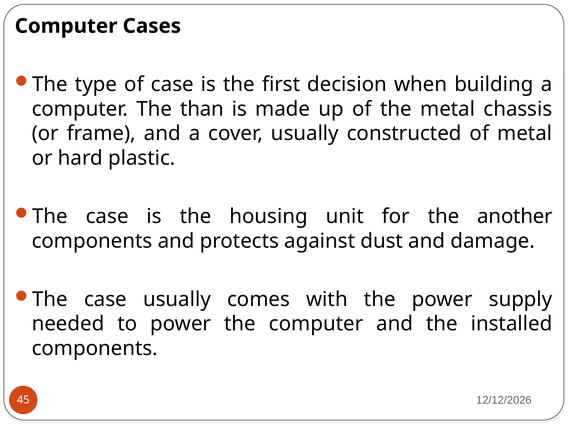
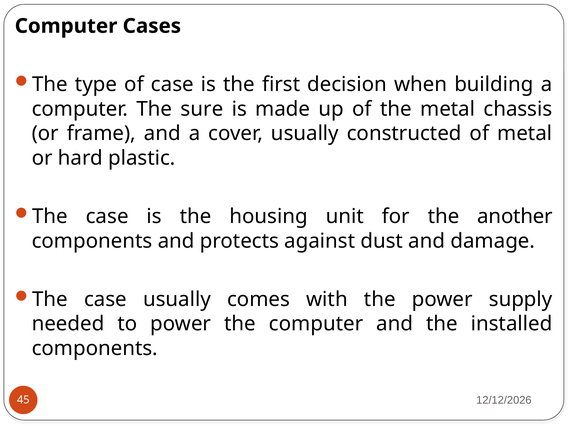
than: than -> sure (202, 109)
